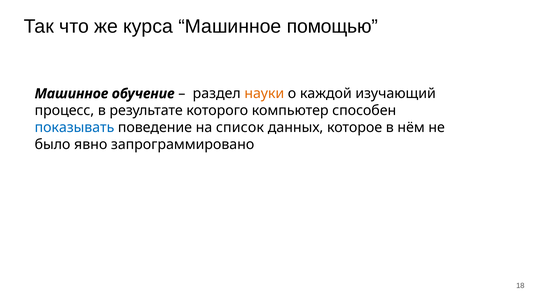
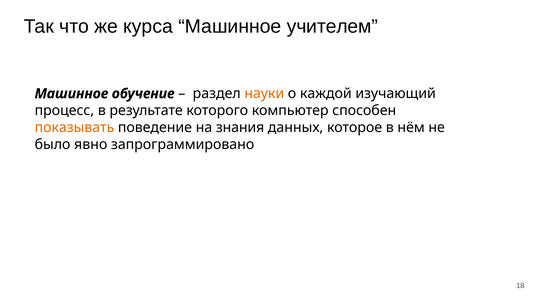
помощью: помощью -> учителем (332, 27)
показывать colour: blue -> orange (74, 128)
список: список -> знания (240, 128)
